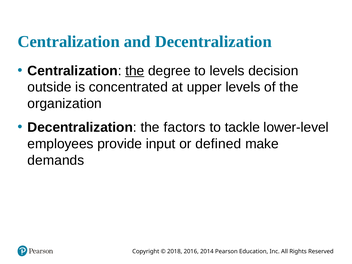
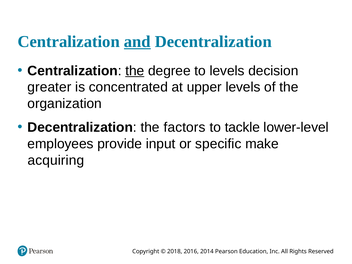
and underline: none -> present (137, 42)
outside: outside -> greater (49, 87)
defined: defined -> specific (218, 144)
demands: demands -> acquiring (56, 160)
